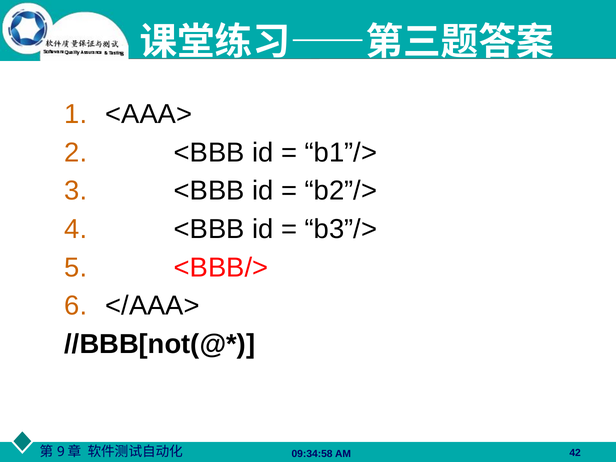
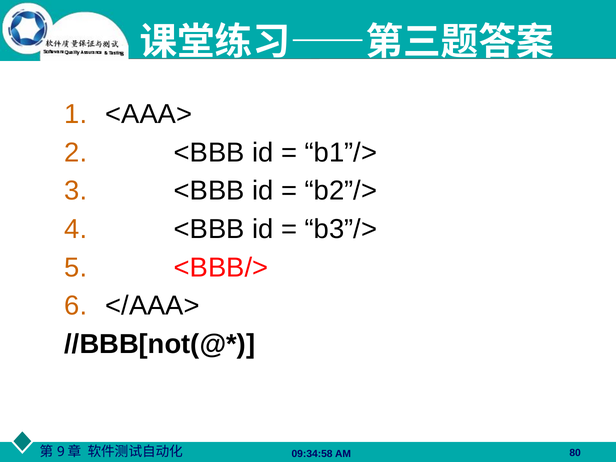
42: 42 -> 80 (575, 453)
